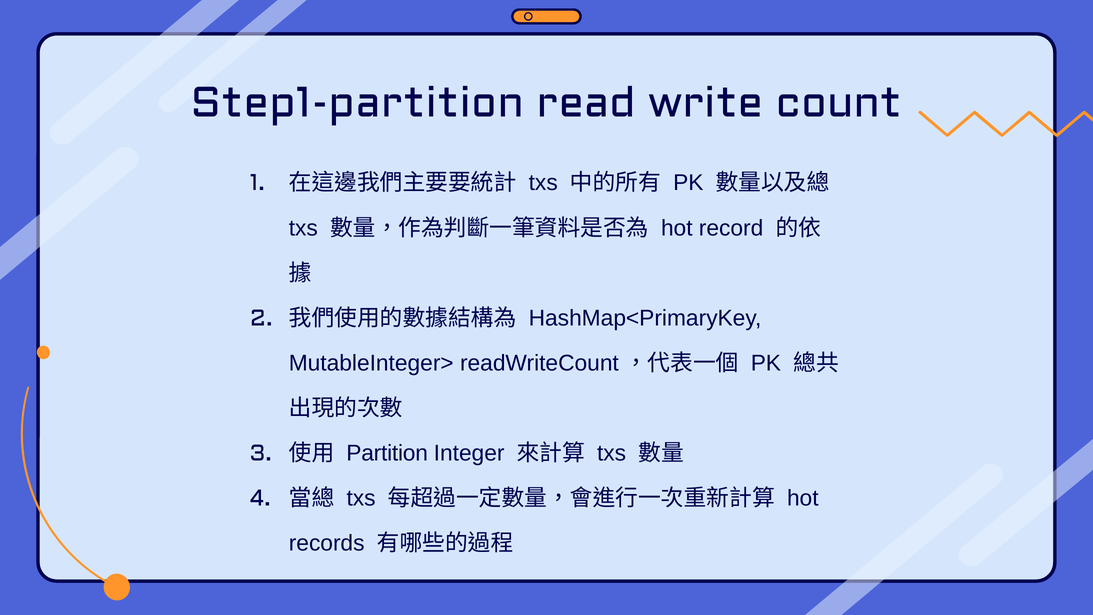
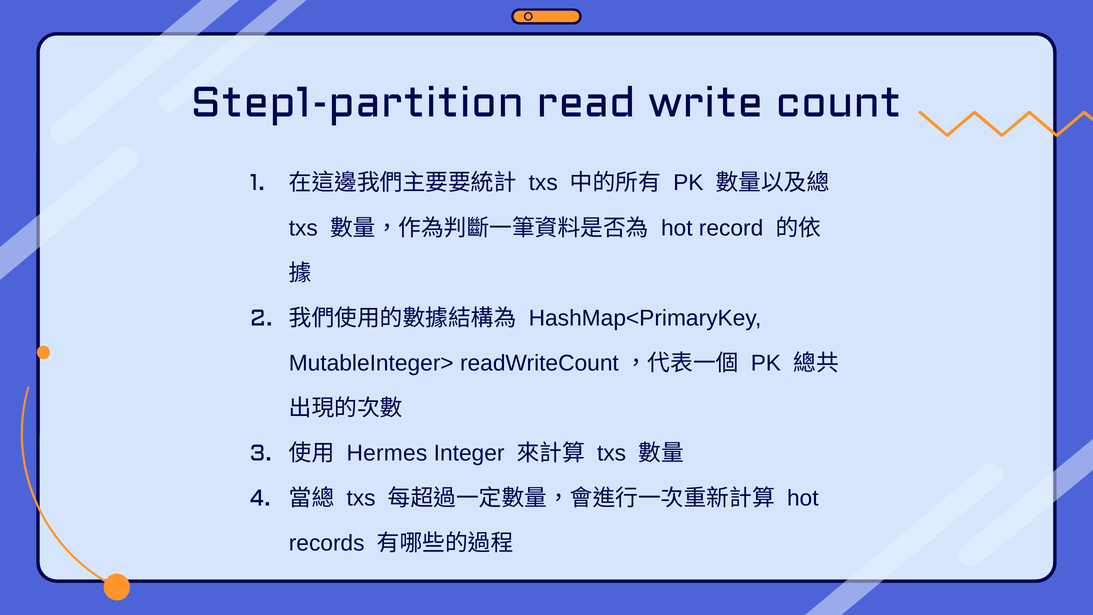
Partition: Partition -> Hermes (387, 453)
